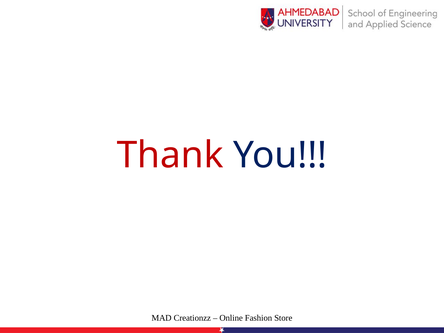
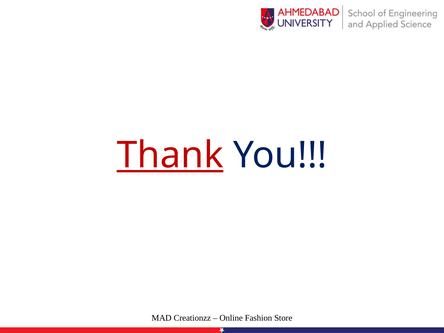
Thank underline: none -> present (170, 155)
